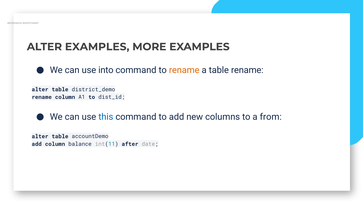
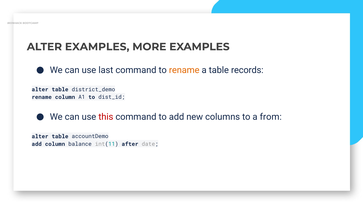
into: into -> last (106, 70)
table rename: rename -> records (247, 70)
this colour: blue -> red (106, 117)
